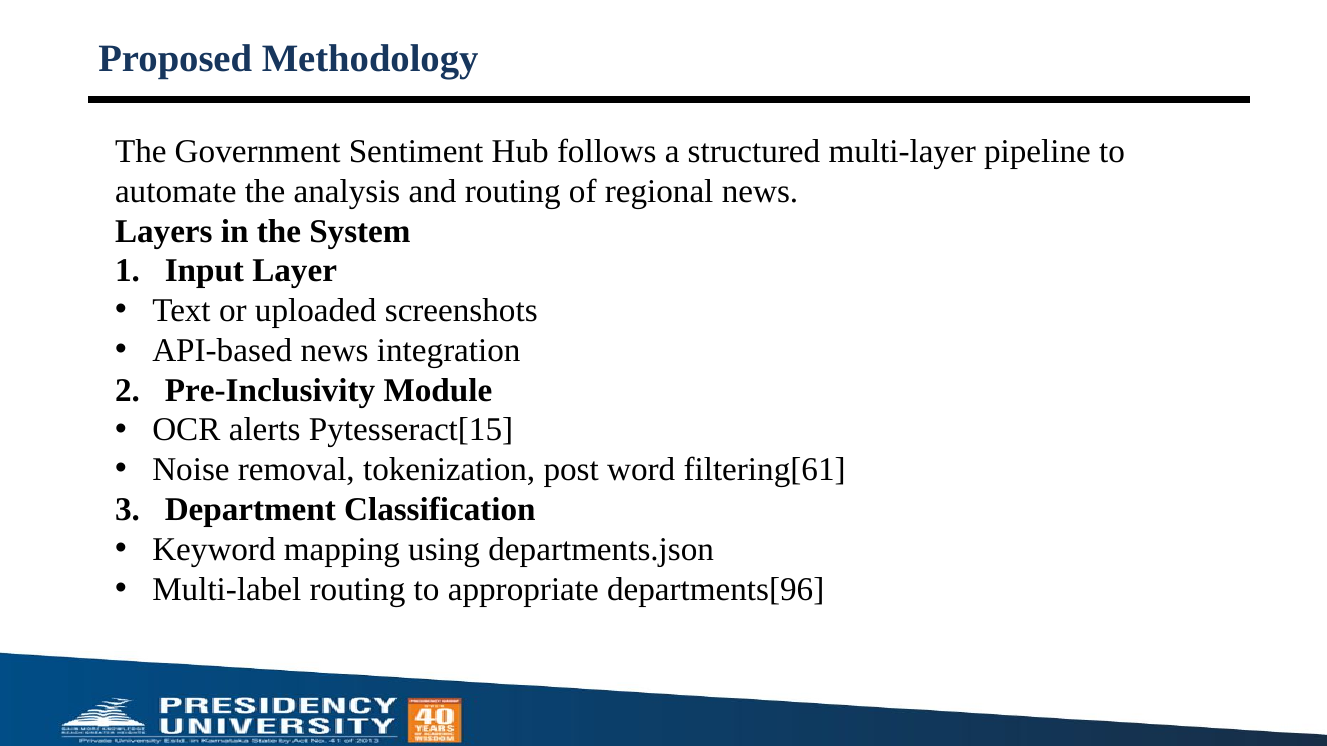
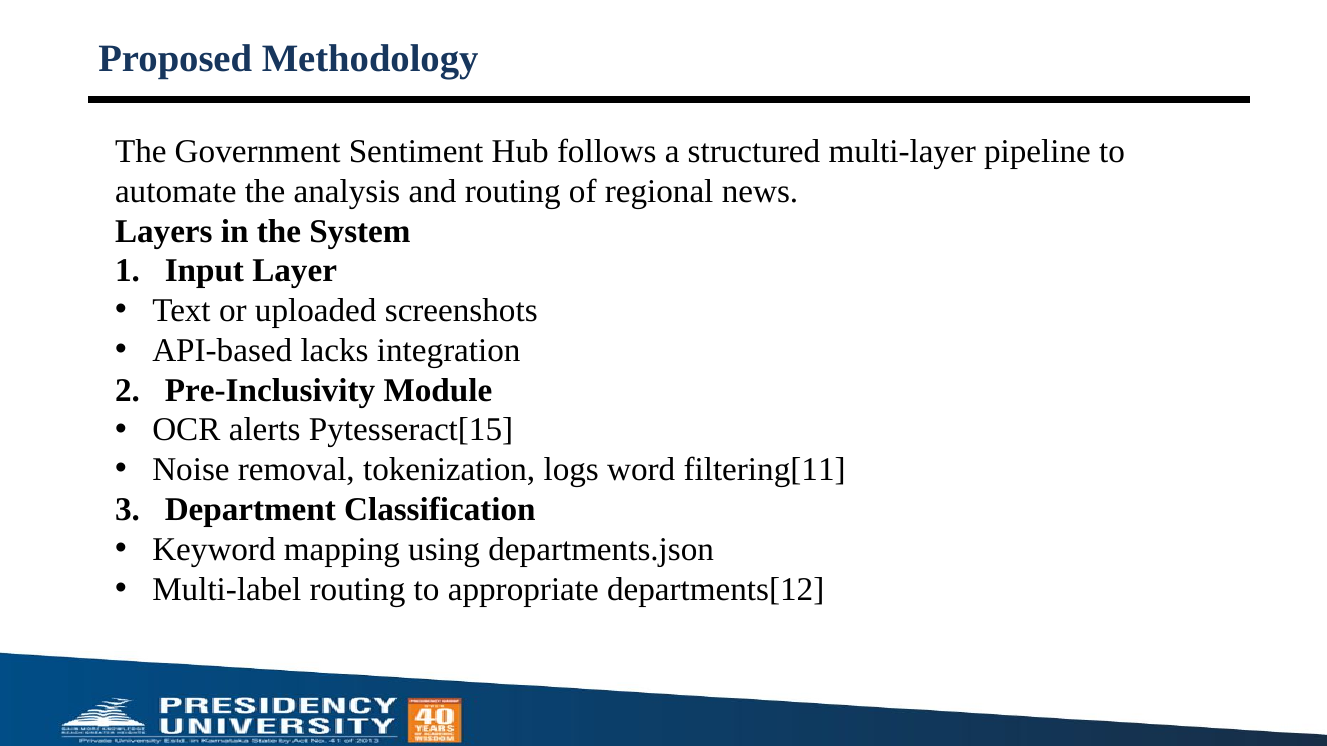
API-based news: news -> lacks (335, 351)
post: post -> logs (571, 470)
filtering[61: filtering[61 -> filtering[11 (765, 470)
departments[96: departments[96 -> departments[12 (716, 590)
